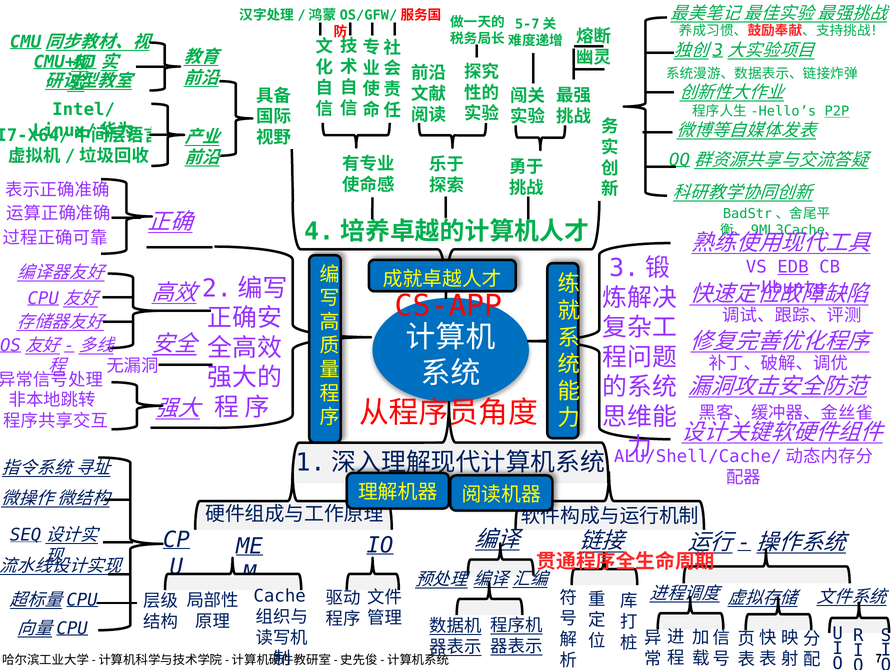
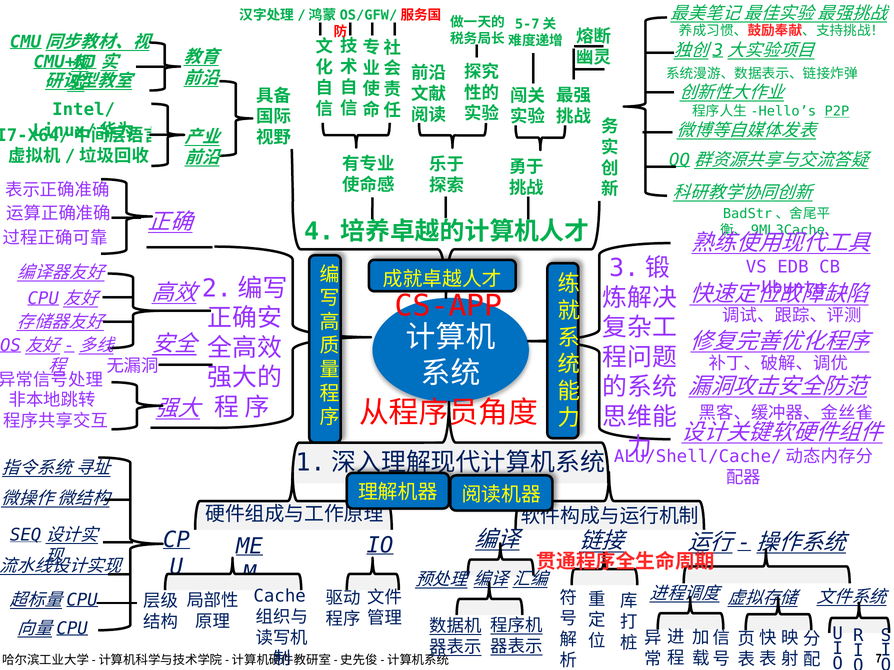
EDB underline: present -> none (793, 267)
